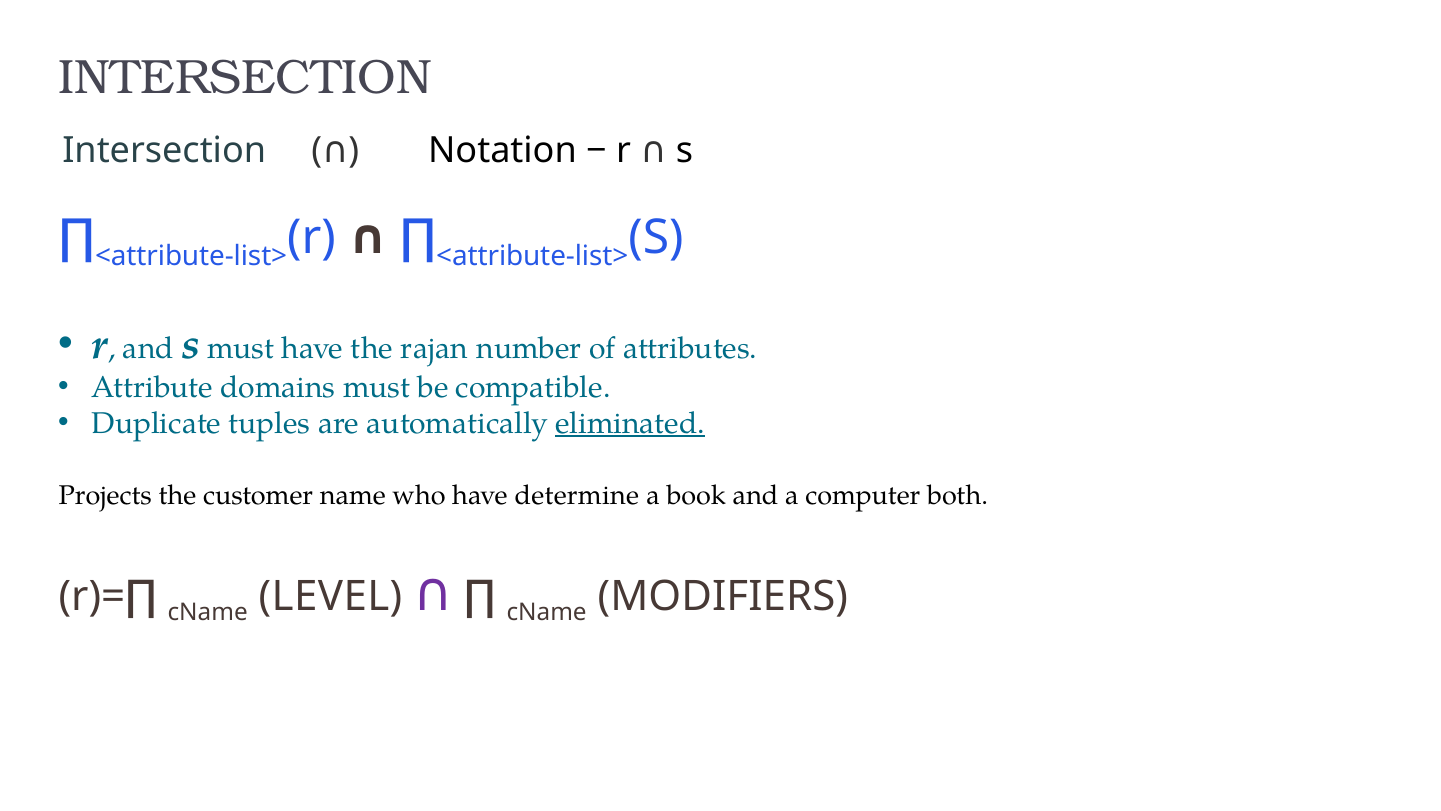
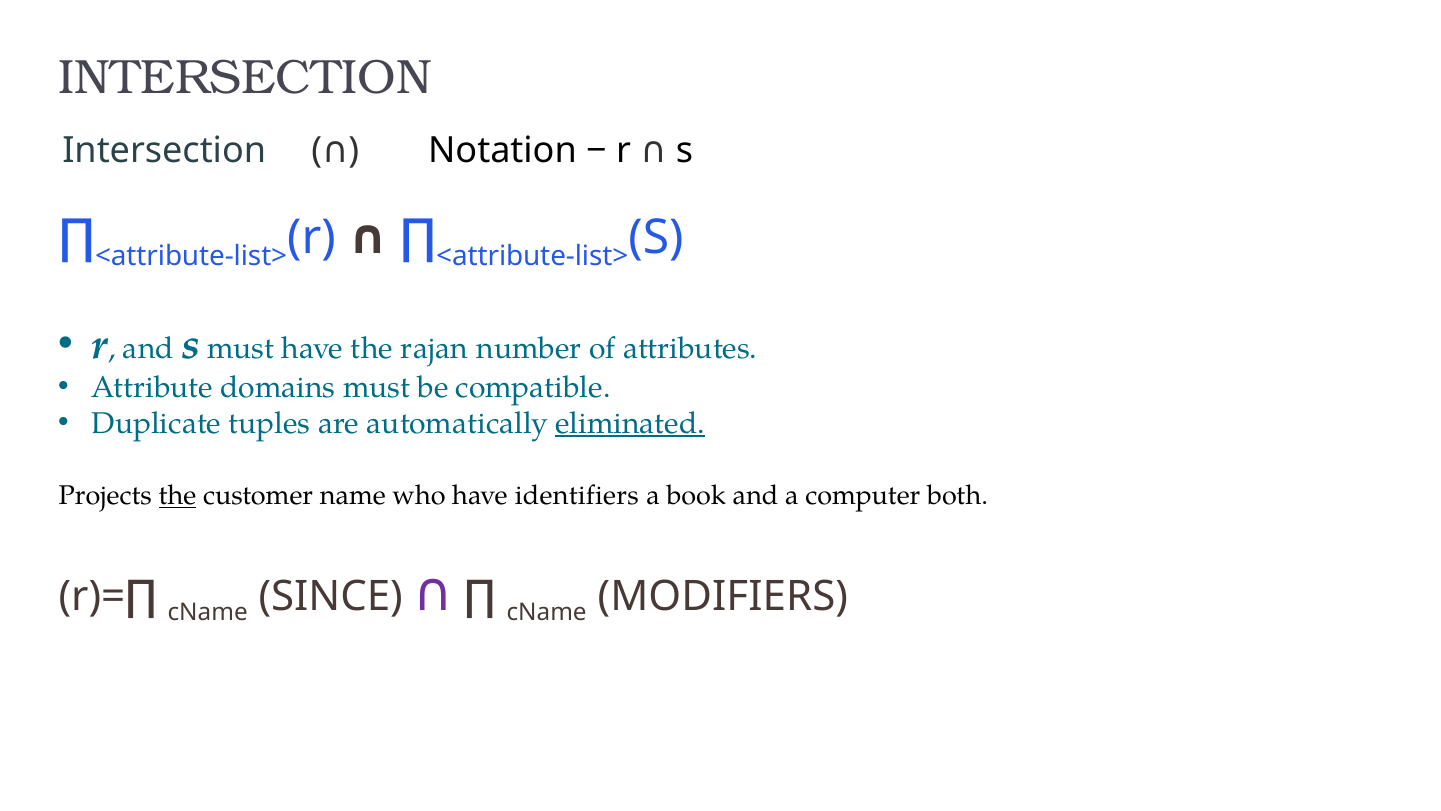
the underline: none -> present (177, 496)
determine: determine -> identifiers (577, 496)
LEVEL: LEVEL -> SINCE (331, 596)
